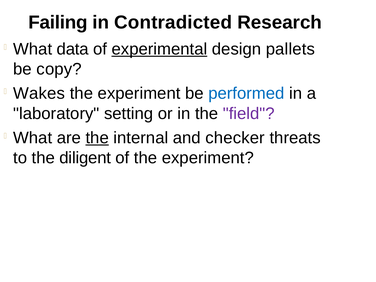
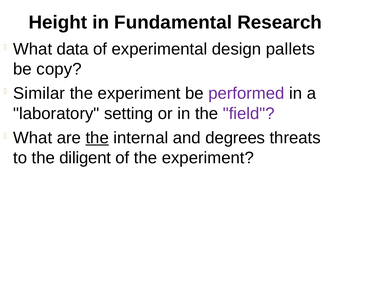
Failing: Failing -> Height (58, 23)
Contradicted: Contradicted -> Fundamental (173, 23)
experimental underline: present -> none (159, 49)
Wakes: Wakes -> Similar (39, 93)
performed colour: blue -> purple (246, 93)
checker: checker -> degrees (235, 138)
